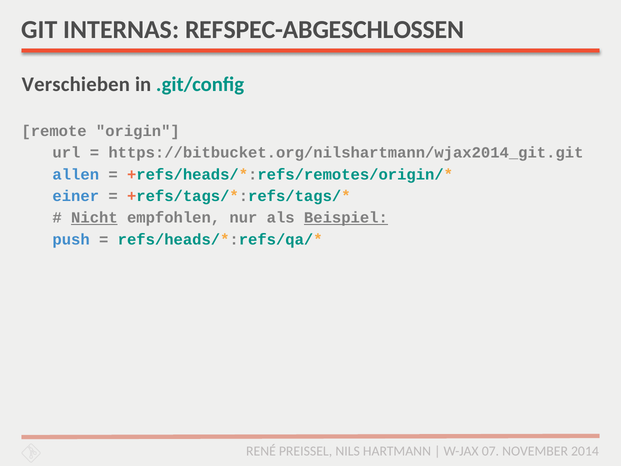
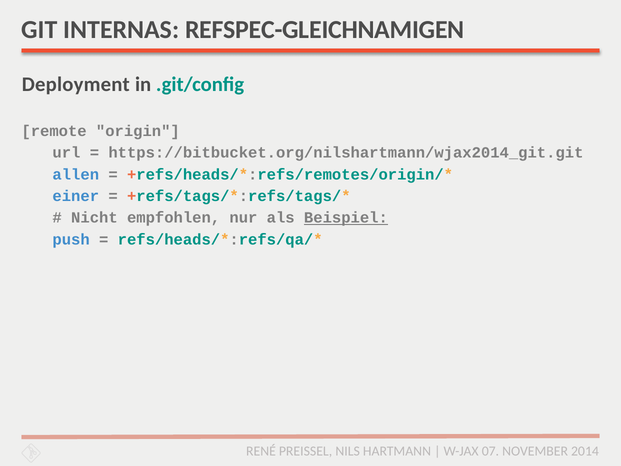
REFSPEC-ABGESCHLOSSEN: REFSPEC-ABGESCHLOSSEN -> REFSPEC-GLEICHNAMIGEN (325, 30)
Verschieben: Verschieben -> Deployment (76, 85)
Nicht underline: present -> none (94, 218)
